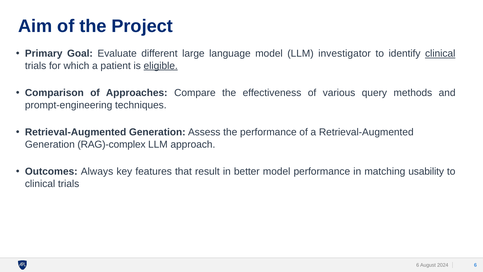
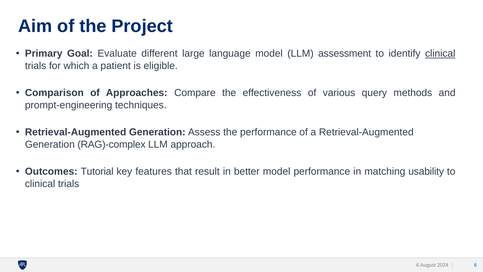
investigator: investigator -> assessment (345, 54)
eligible underline: present -> none (161, 66)
Always: Always -> Tutorial (97, 171)
